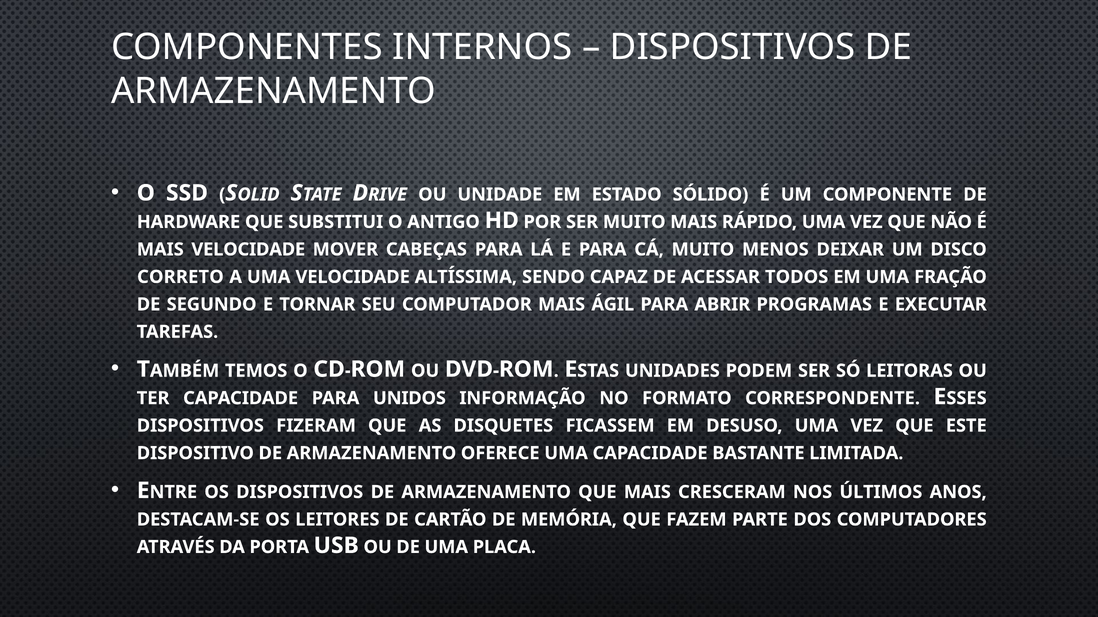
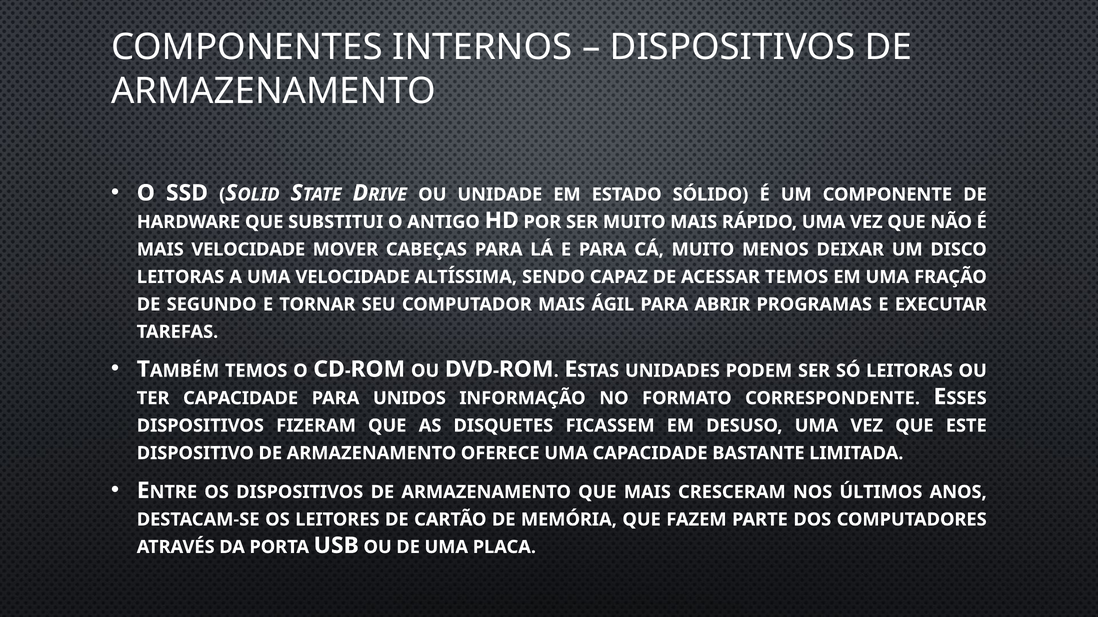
CORRETO: CORRETO -> LEITORAS (181, 277)
ACESSAR TODOS: TODOS -> TEMOS (797, 277)
